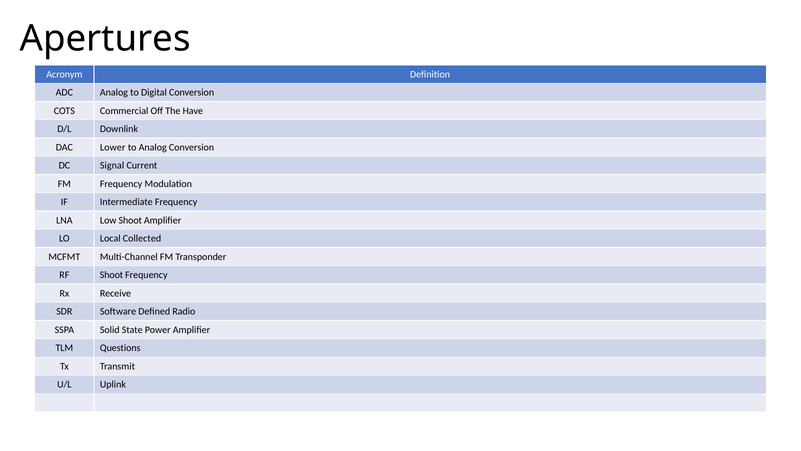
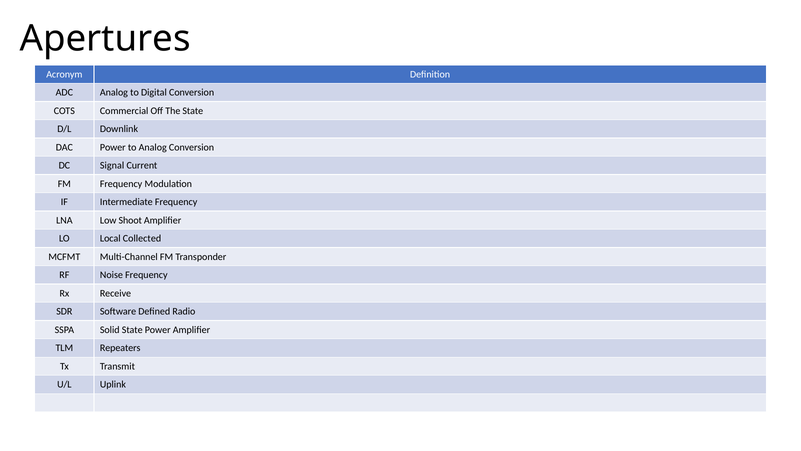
The Have: Have -> State (193, 111)
DAC Lower: Lower -> Power (113, 147)
RF Shoot: Shoot -> Noise (111, 275)
Questions: Questions -> Repeaters (120, 348)
